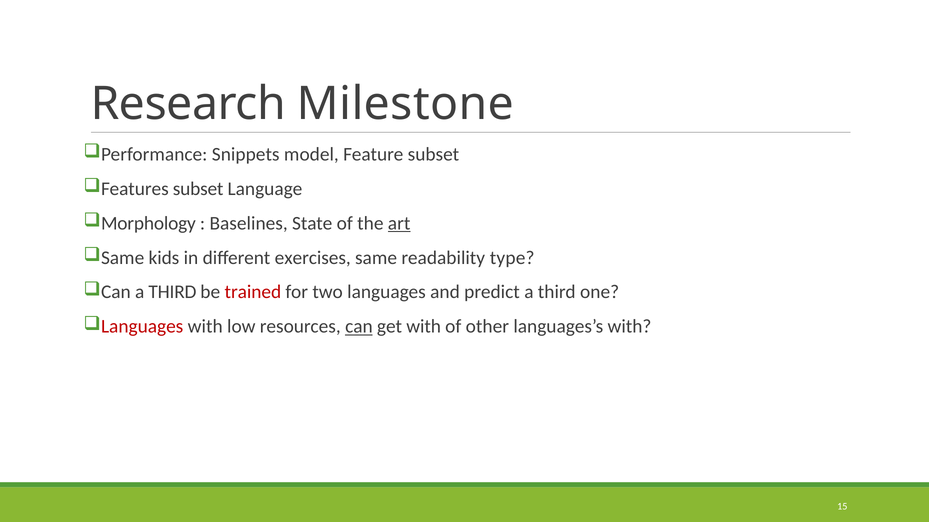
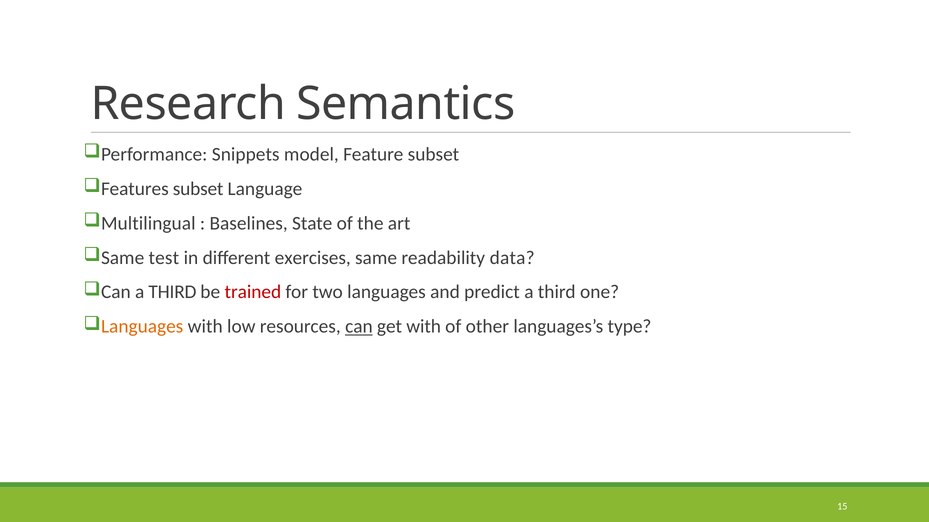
Milestone: Milestone -> Semantics (406, 104)
Morphology: Morphology -> Multilingual (148, 223)
art underline: present -> none (399, 223)
kids: kids -> test (164, 258)
type: type -> data (512, 258)
Languages colour: red -> orange (142, 327)
languages’s with: with -> type (630, 327)
